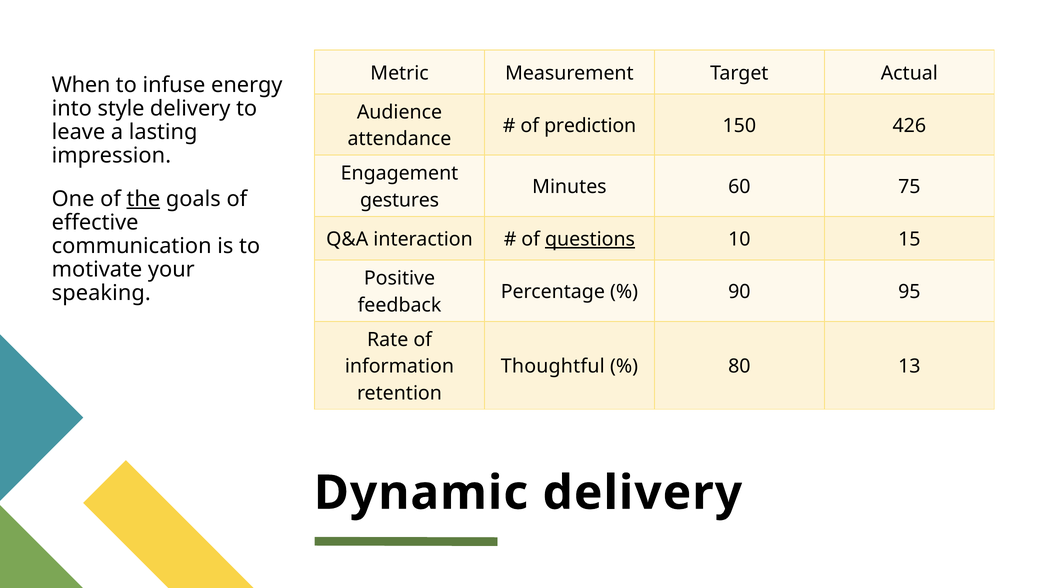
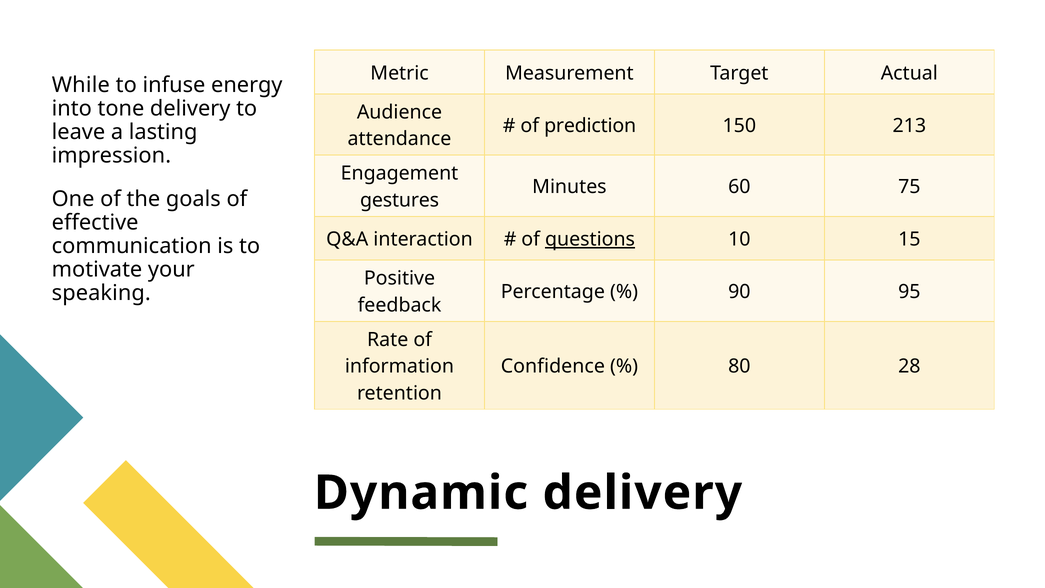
When: When -> While (81, 85)
style: style -> tone (121, 109)
426: 426 -> 213 (909, 126)
the underline: present -> none (143, 199)
Thoughtful: Thoughtful -> Confidence (553, 366)
13: 13 -> 28 (909, 366)
